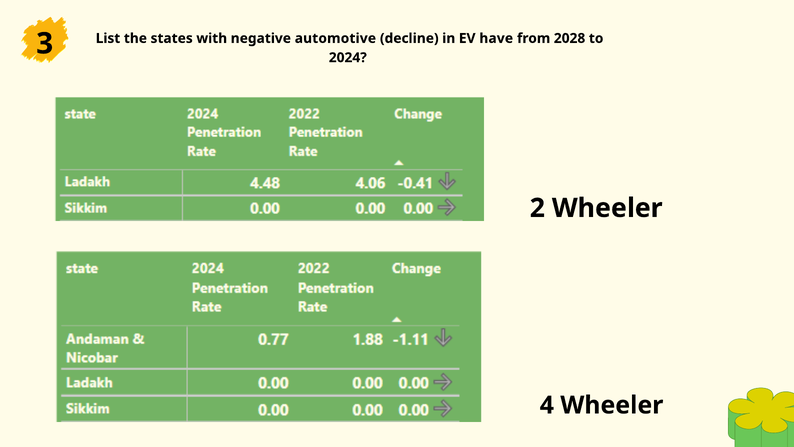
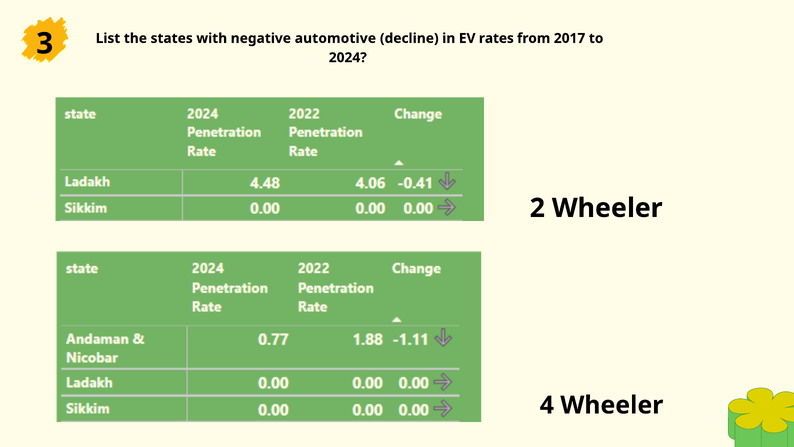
have: have -> rates (496, 38)
2028: 2028 -> 2017 (570, 38)
